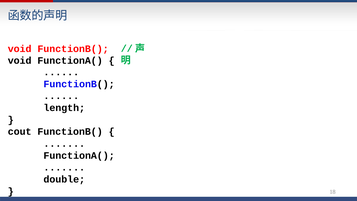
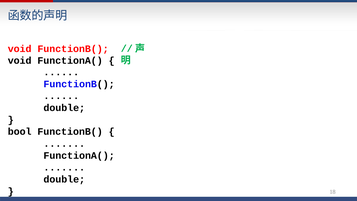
length: length -> double (64, 108)
cout: cout -> bool (20, 132)
